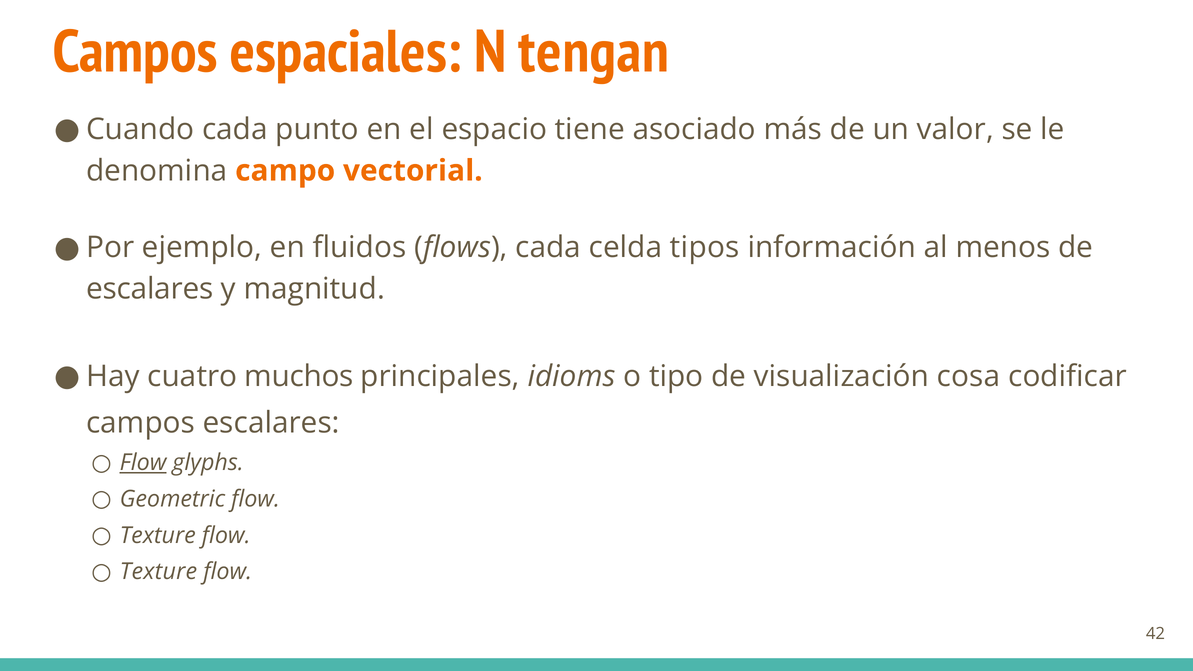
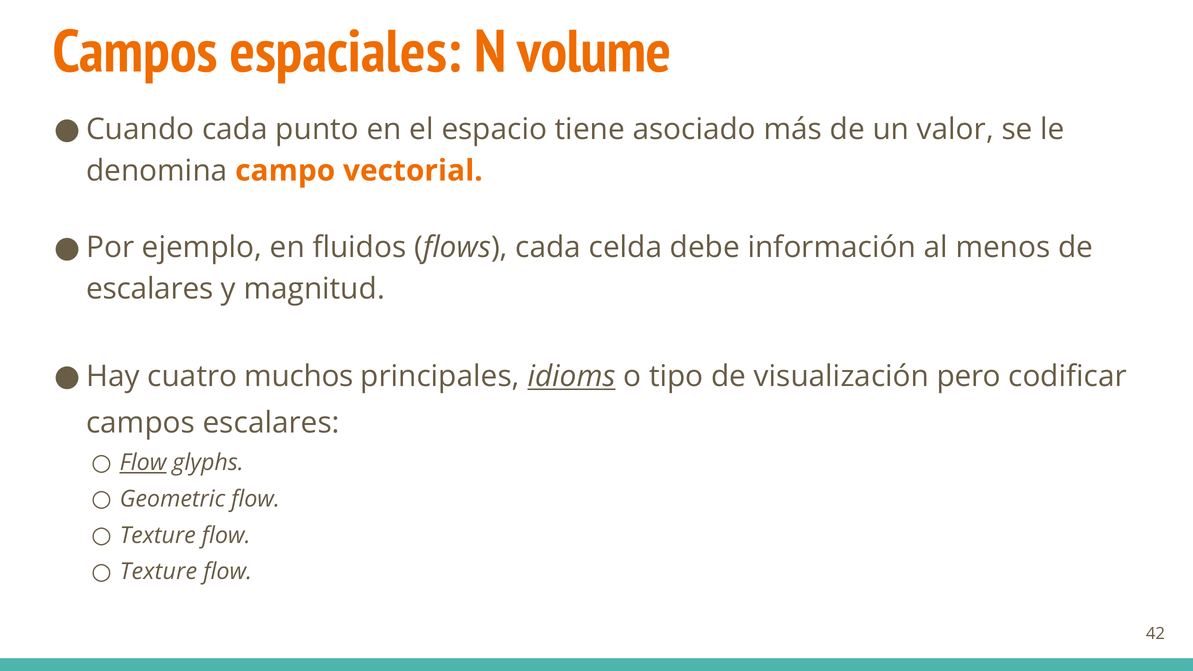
tengan: tengan -> volume (594, 52)
tipos: tipos -> debe (705, 248)
idioms underline: none -> present (572, 377)
cosa: cosa -> pero (969, 377)
